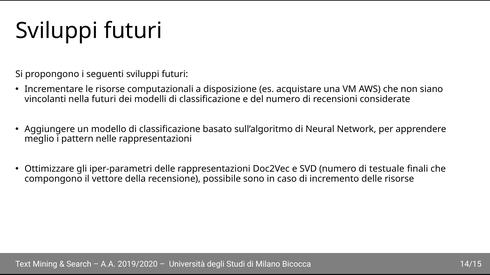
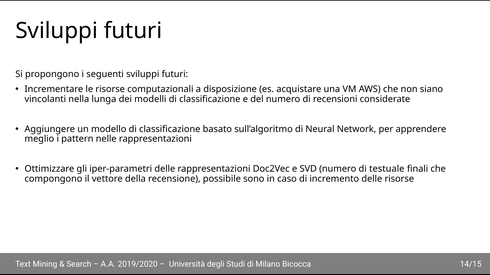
nella futuri: futuri -> lunga (104, 99)
